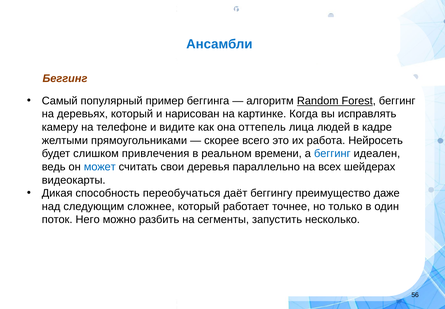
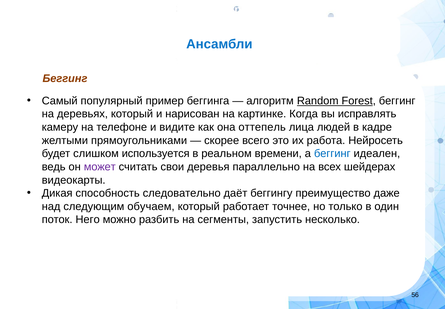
привлечения: привлечения -> используется (156, 153)
может colour: blue -> purple (100, 167)
переобучаться: переобучаться -> следовательно (182, 193)
сложнее: сложнее -> обучаем (151, 206)
